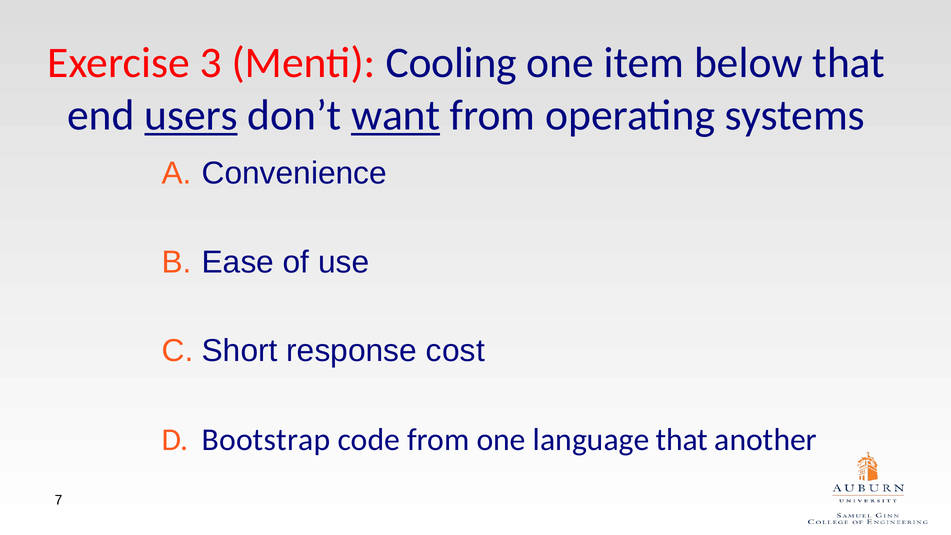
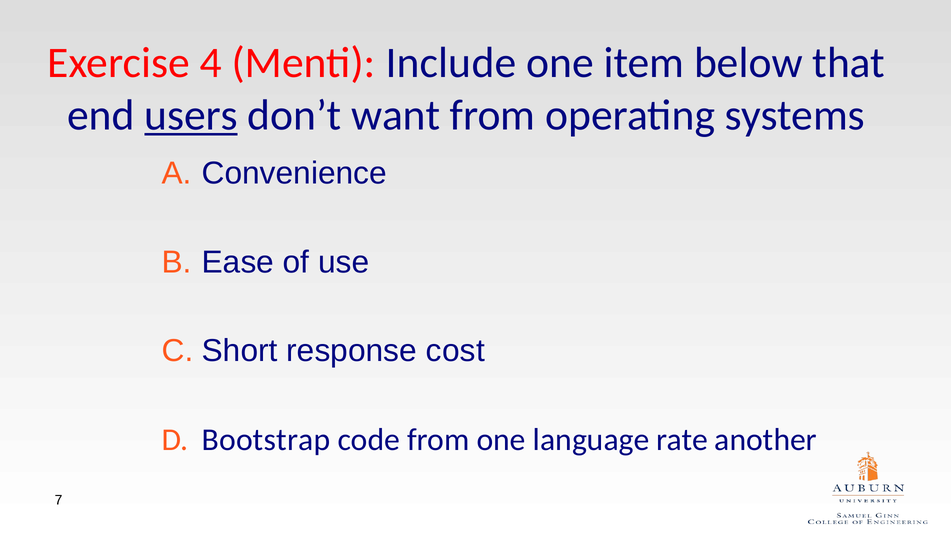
3: 3 -> 4 (211, 63)
Cooling: Cooling -> Include (451, 63)
want underline: present -> none (396, 115)
language that: that -> rate (682, 440)
